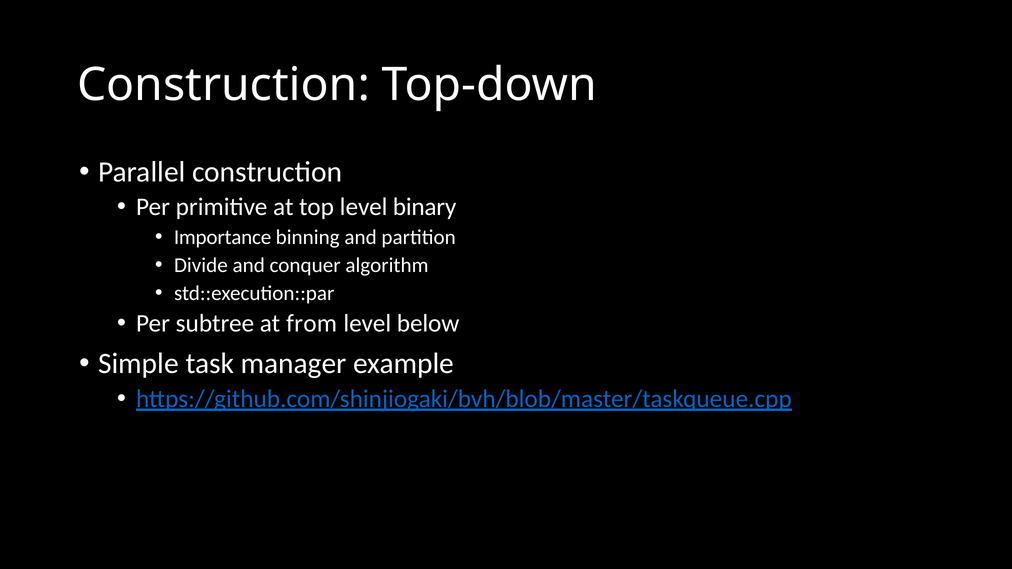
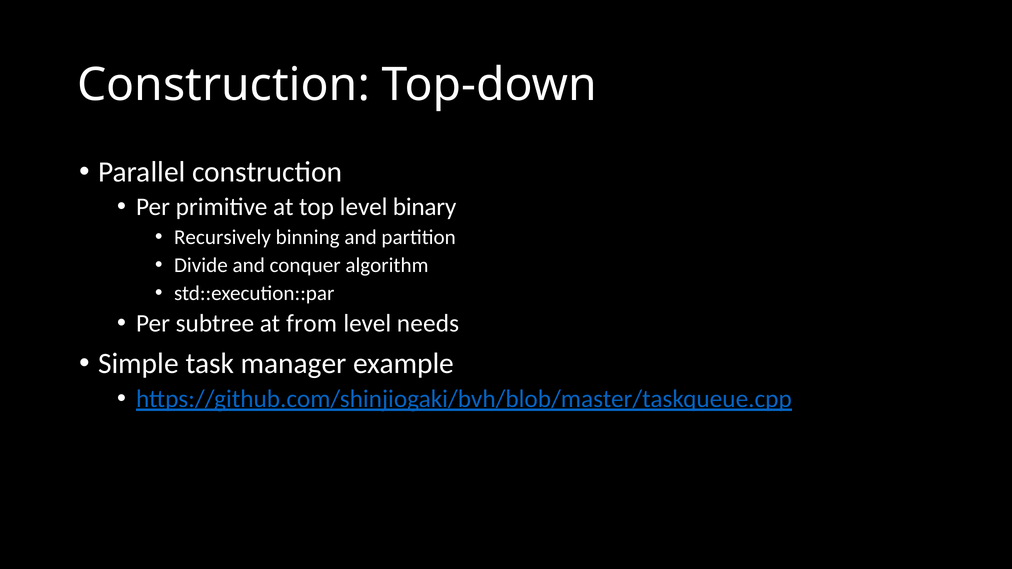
Importance: Importance -> Recursively (222, 237)
below: below -> needs (428, 324)
